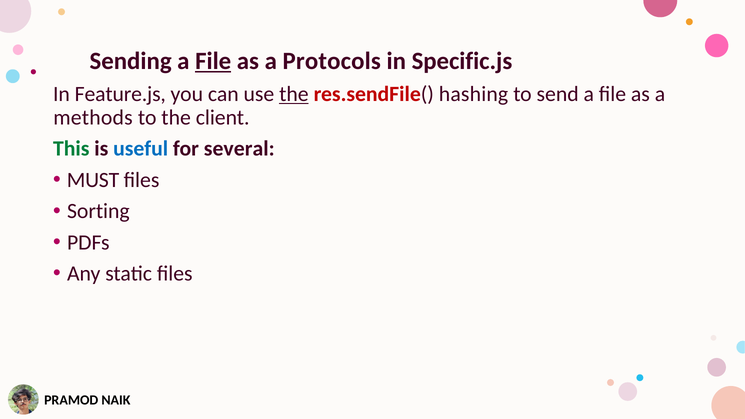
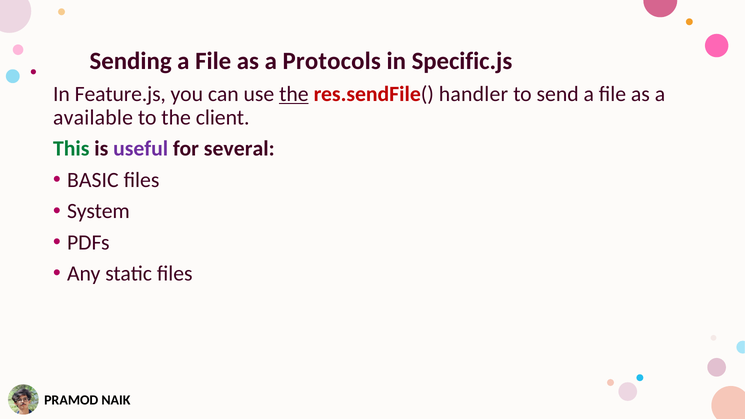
File underline: present -> none (213, 61)
hashing: hashing -> handler (473, 94)
methods: methods -> available (93, 118)
useful colour: blue -> purple (141, 149)
MUST: MUST -> BASIC (93, 180)
Sorting: Sorting -> System (98, 211)
